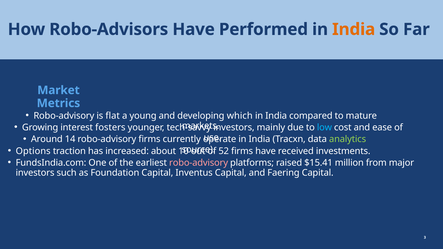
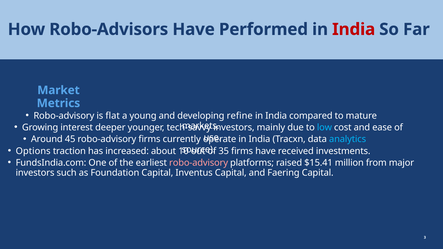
India colour: orange -> red (354, 29)
which: which -> refine (240, 116)
fosters: fosters -> deeper (110, 128)
14: 14 -> 45 (70, 139)
analytics colour: light green -> light blue (348, 139)
52: 52 -> 35 (224, 151)
